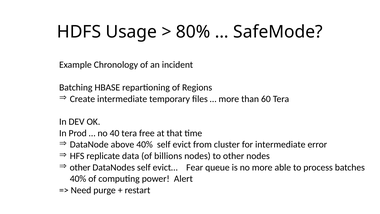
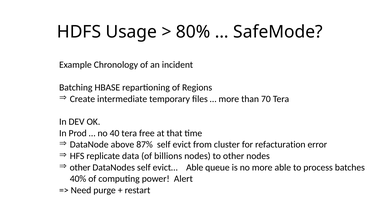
60: 60 -> 70 (266, 99)
above 40%: 40% -> 87% (145, 144)
for intermediate: intermediate -> refacturation (280, 144)
evict… Fear: Fear -> Able (195, 167)
